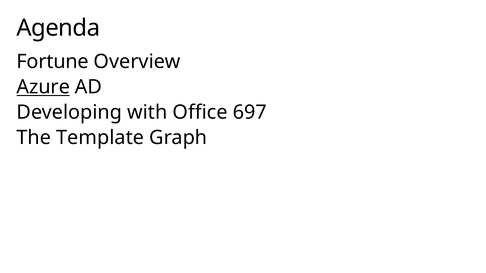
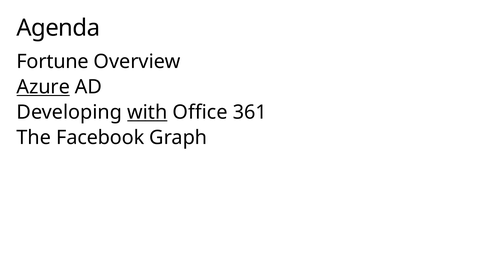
with underline: none -> present (147, 112)
697: 697 -> 361 (250, 112)
Template: Template -> Facebook (100, 138)
